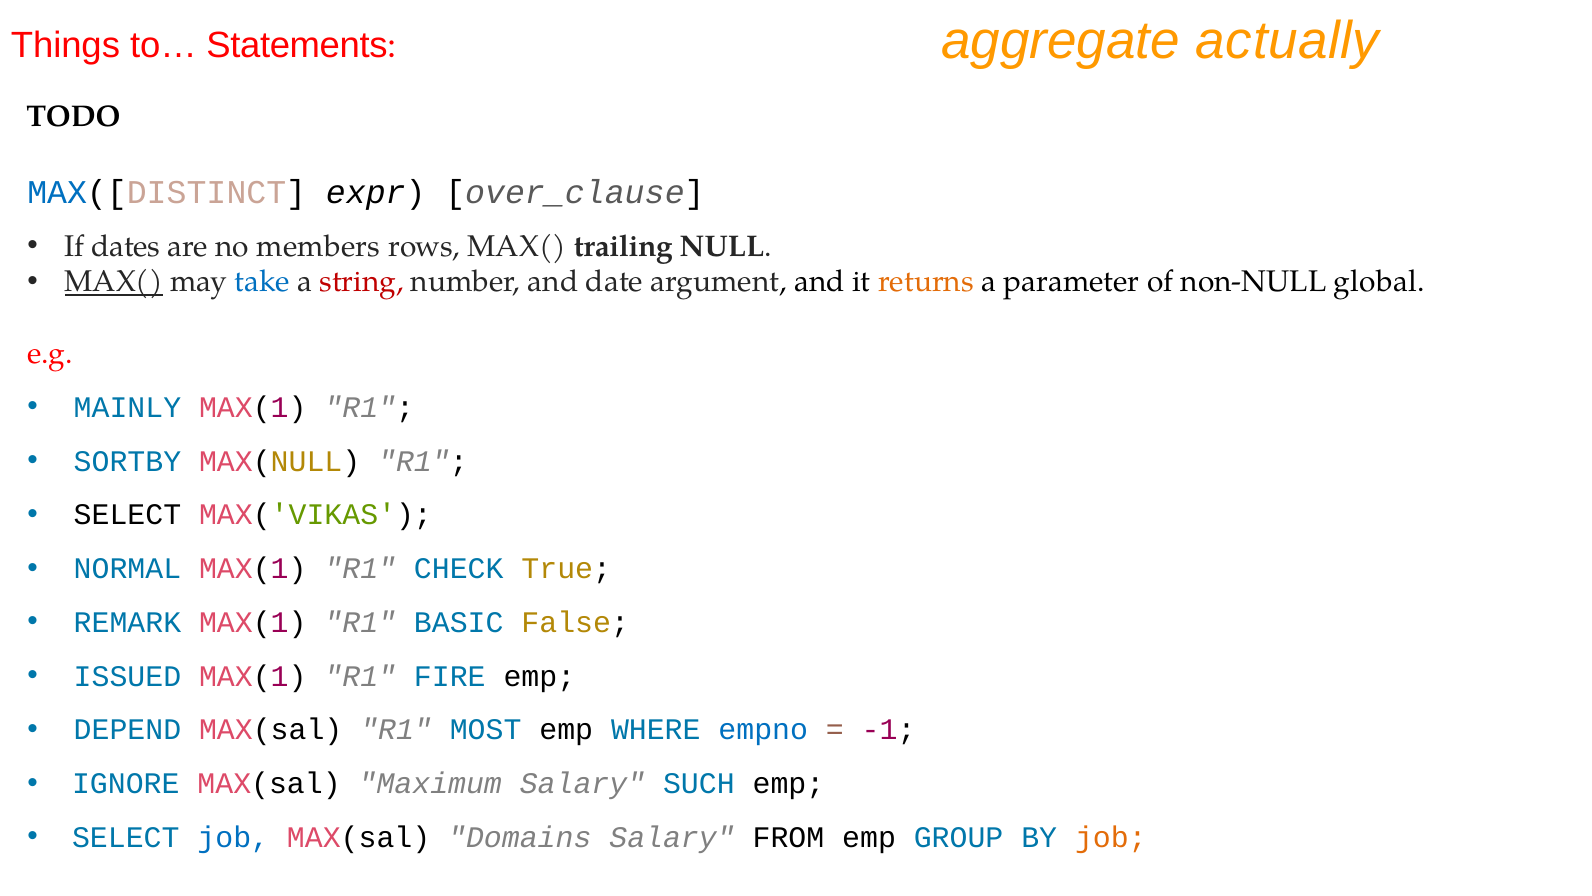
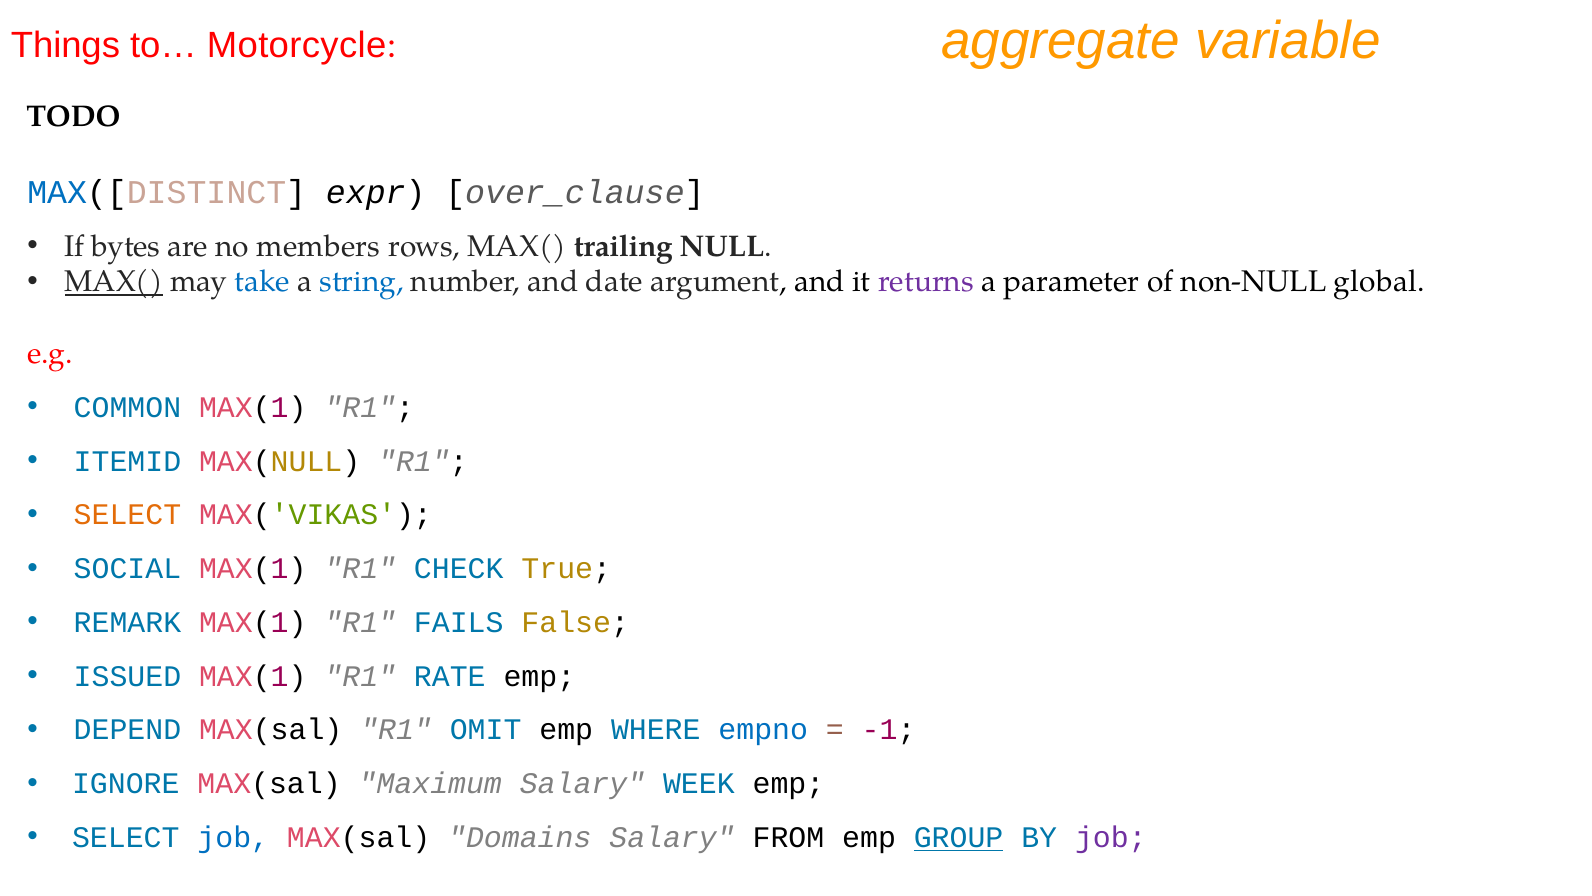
Statements: Statements -> Motorcycle (297, 46)
actually: actually -> variable (1288, 41)
dates: dates -> bytes (126, 246)
string colour: red -> blue (362, 282)
returns colour: orange -> purple (926, 282)
MAINLY: MAINLY -> COMMON (127, 407)
SORTBY: SORTBY -> ITEMID (127, 461)
SELECT colour: black -> orange (127, 515)
NORMAL: NORMAL -> SOCIAL (127, 568)
BASIC: BASIC -> FAILS (459, 622)
FIRE: FIRE -> RATE (450, 676)
MOST: MOST -> OMIT (486, 730)
SUCH: SUCH -> WEEK (699, 783)
GROUP underline: none -> present (959, 837)
job colour: orange -> purple (1111, 837)
